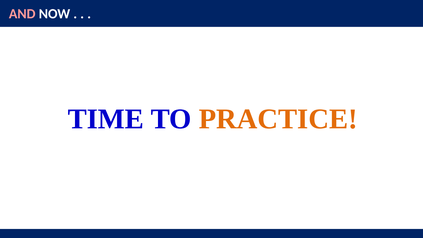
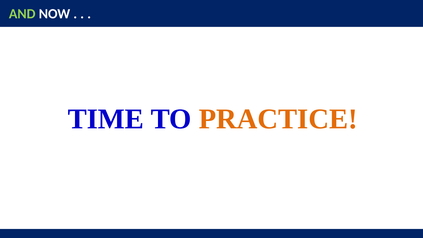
AND colour: pink -> light green (22, 14)
